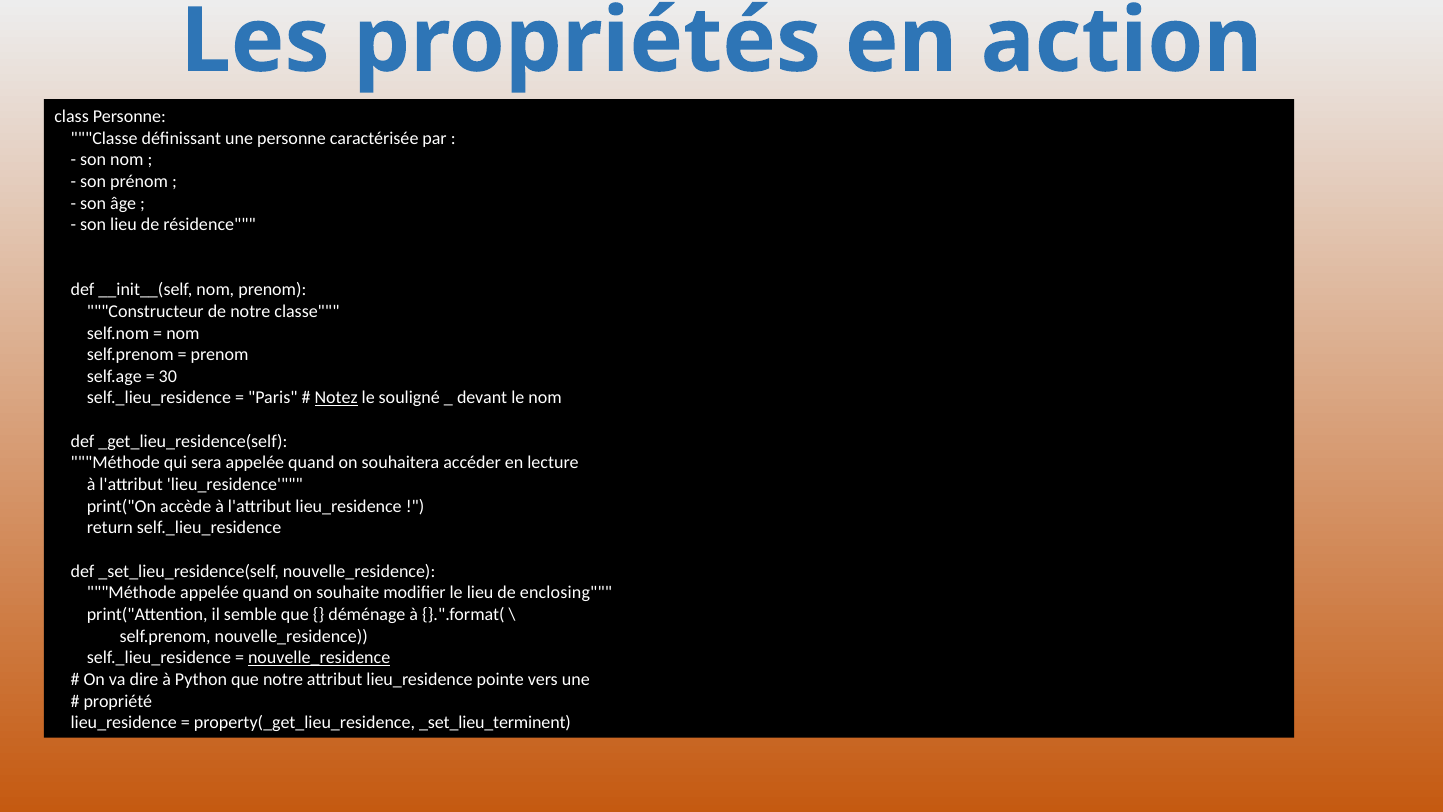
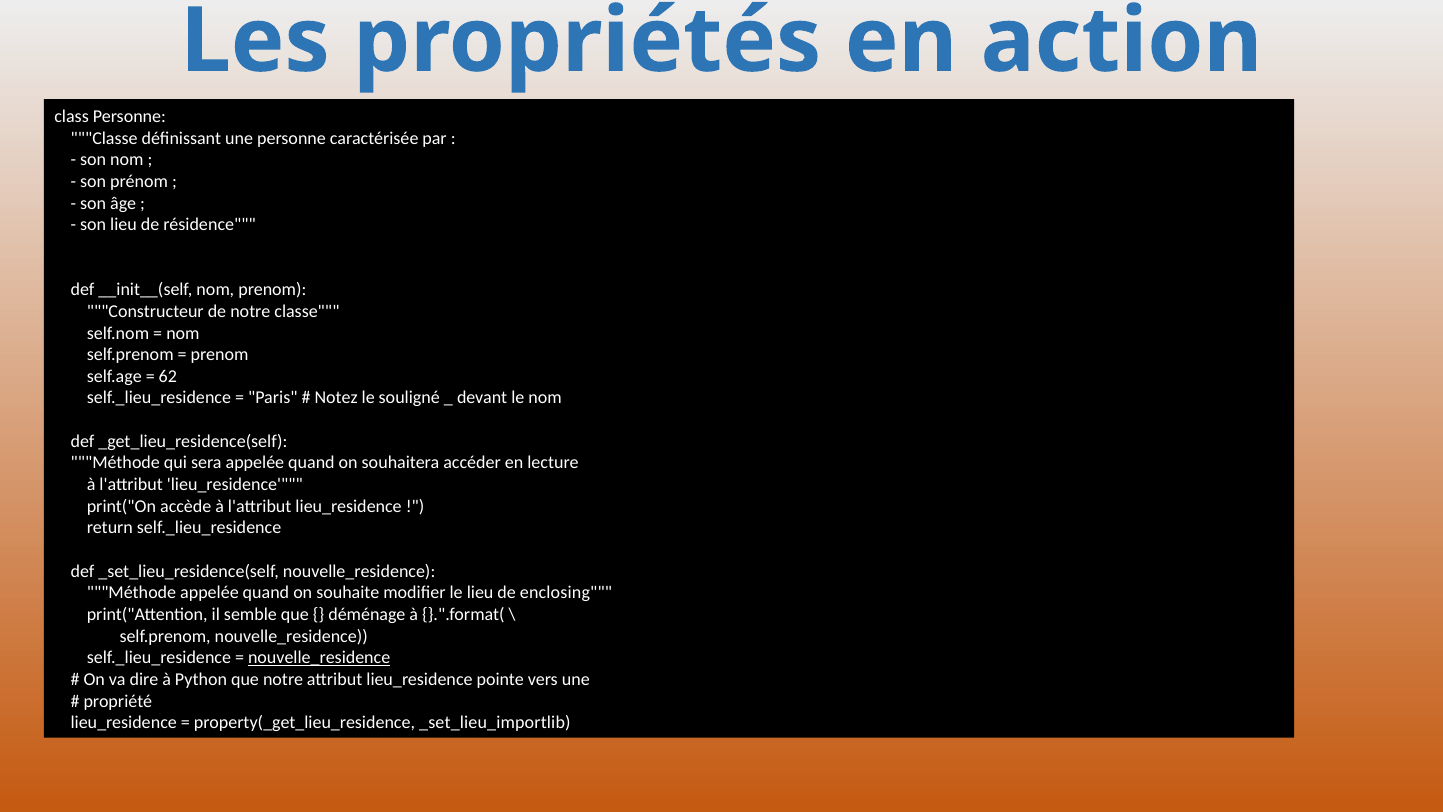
30: 30 -> 62 (168, 376)
Notez underline: present -> none (336, 398)
_set_lieu_terminent: _set_lieu_terminent -> _set_lieu_importlib (495, 723)
